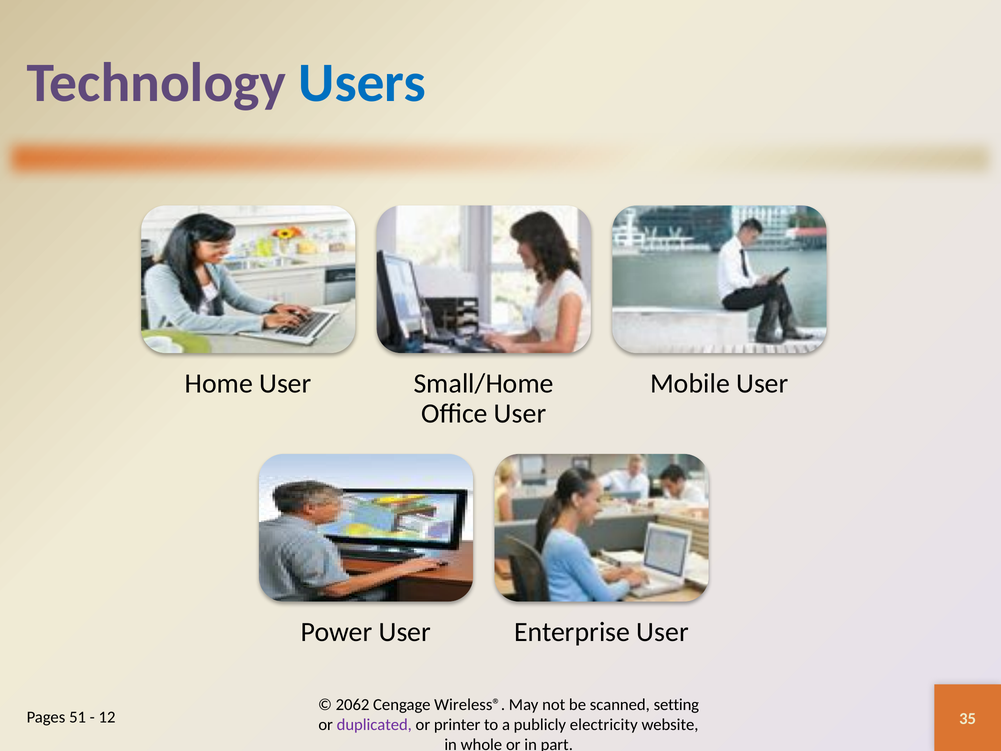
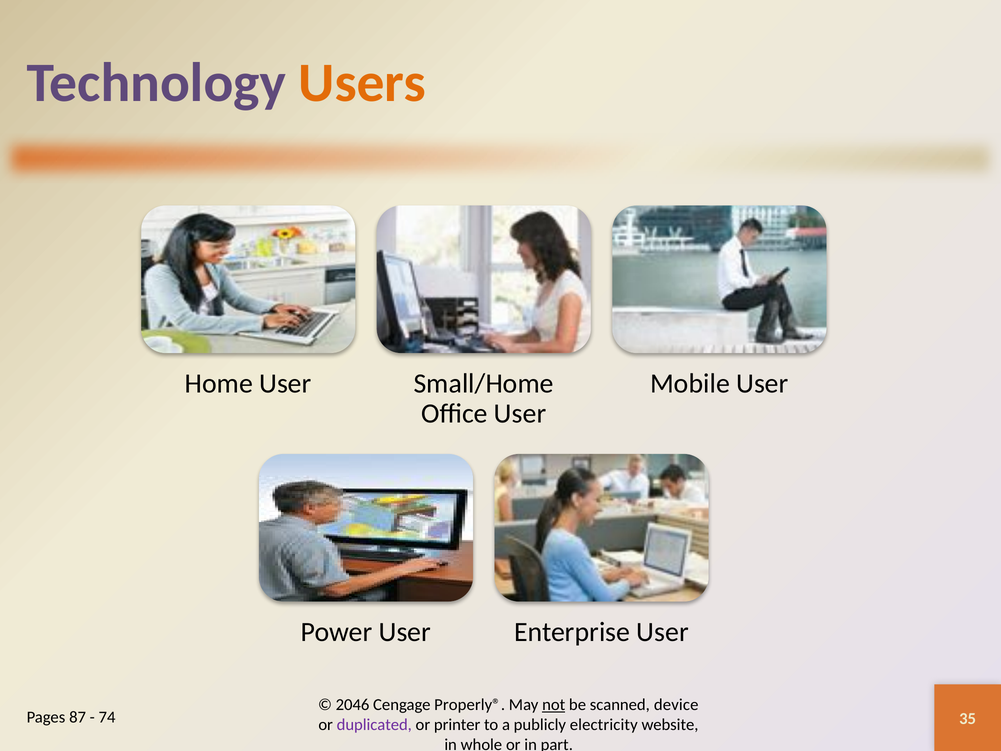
Users colour: blue -> orange (362, 83)
2062: 2062 -> 2046 (353, 704)
Wireless®: Wireless® -> Properly® (470, 704)
not underline: none -> present (554, 704)
setting: setting -> device (676, 704)
51: 51 -> 87 (78, 717)
12: 12 -> 74 (107, 717)
